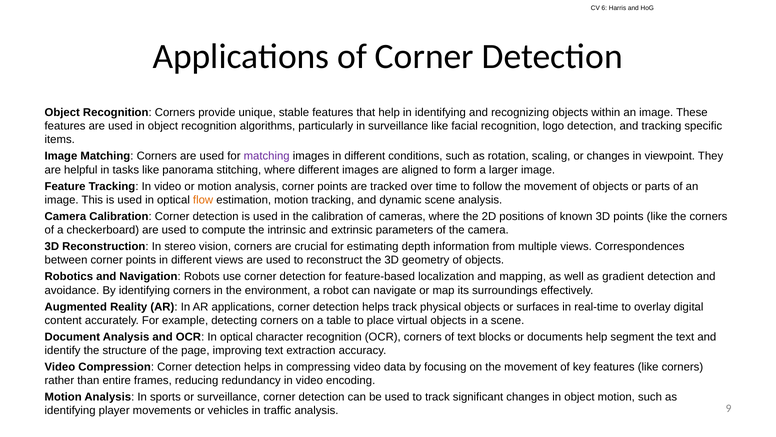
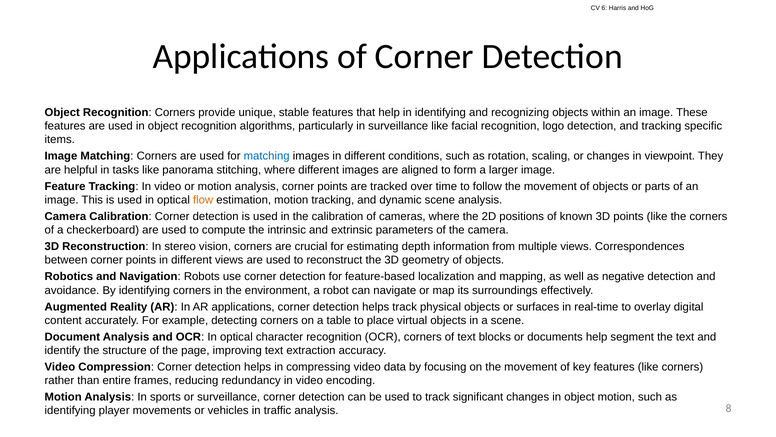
matching colour: purple -> blue (267, 156)
gradient: gradient -> negative (623, 276)
9: 9 -> 8 (729, 408)
